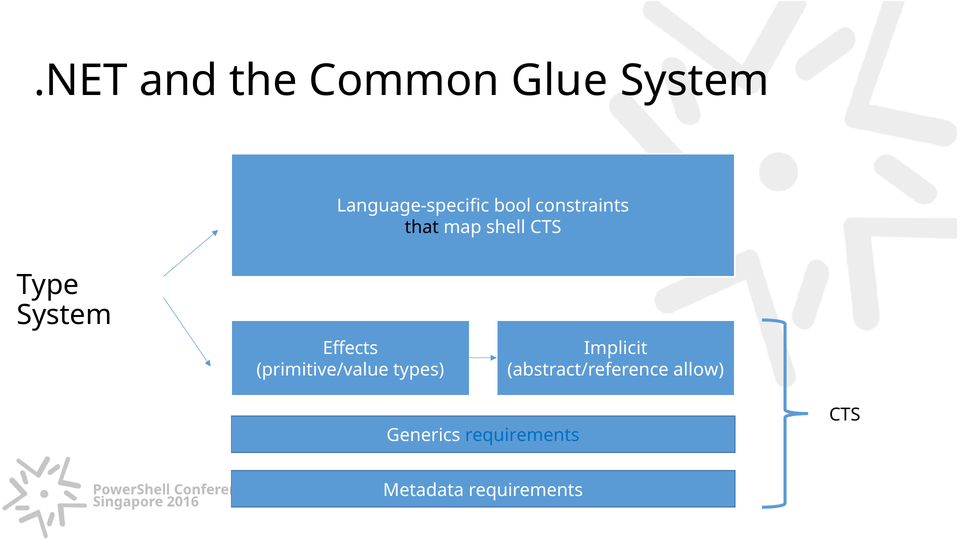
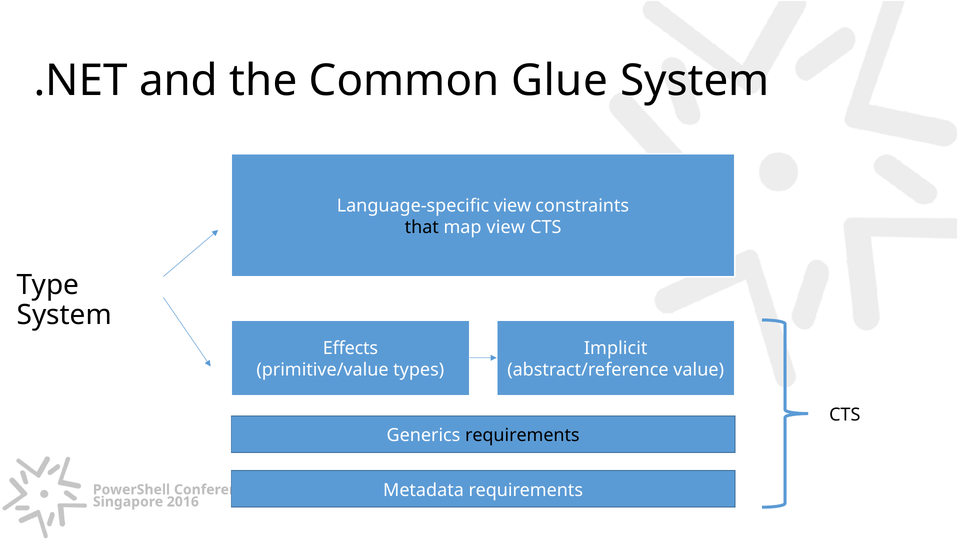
Language-specific bool: bool -> view (512, 206)
map shell: shell -> view (506, 227)
allow: allow -> value (699, 370)
requirements colour: blue -> black (522, 435)
